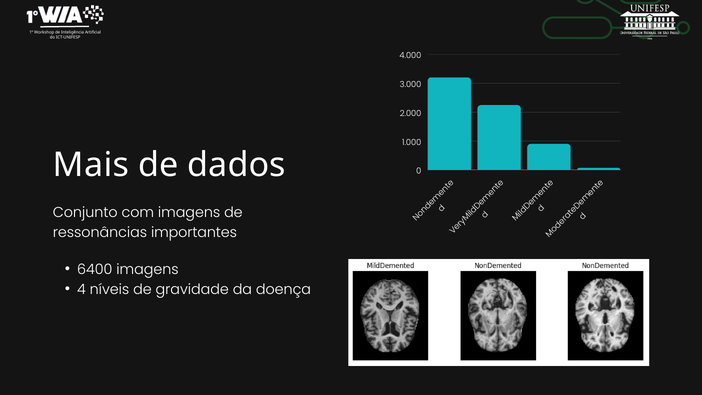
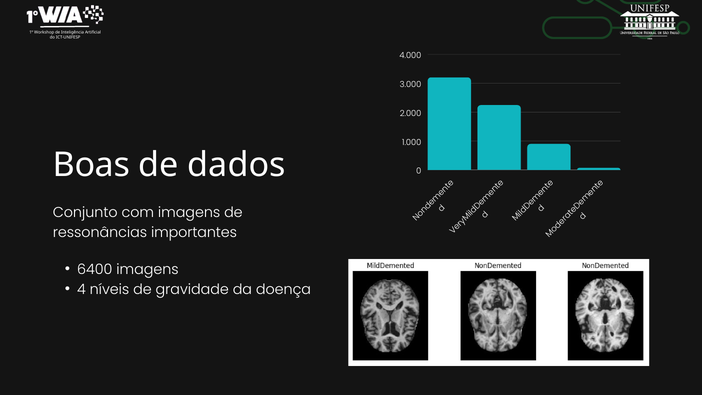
Mais: Mais -> Boas (91, 165)
